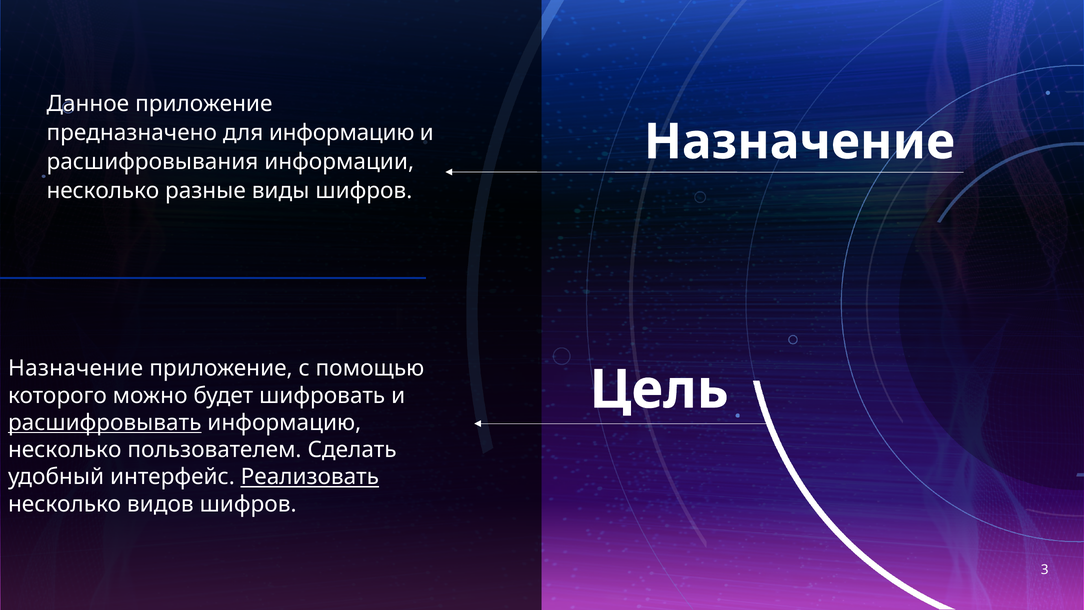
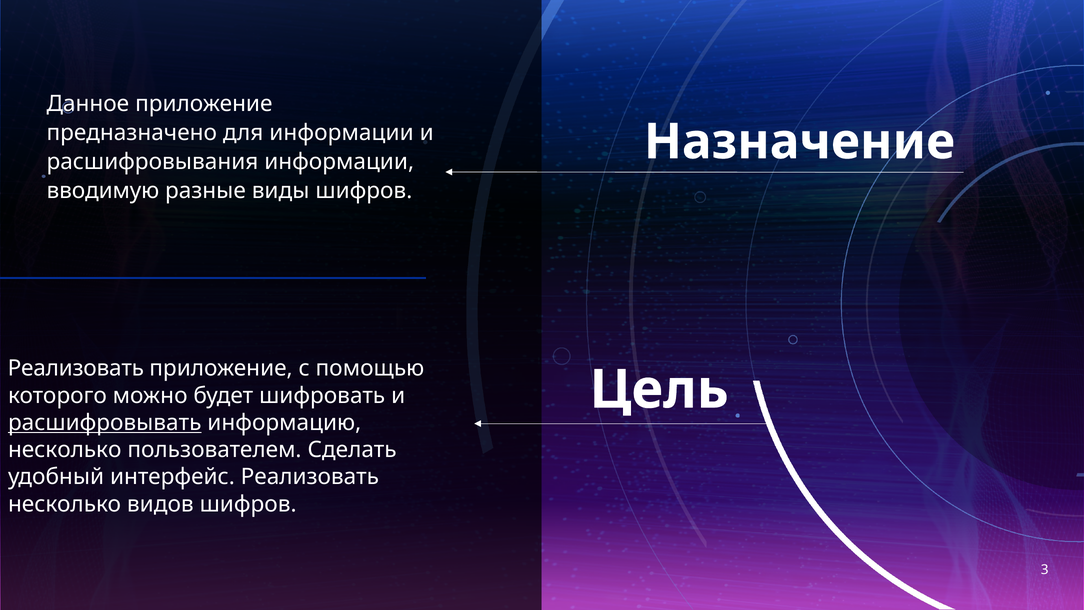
для информацию: информацию -> информации (342, 133)
несколько: несколько -> вводимую (103, 191)
Назначение: Назначение -> Реализовать (76, 368)
Реализовать underline: present -> none (310, 477)
